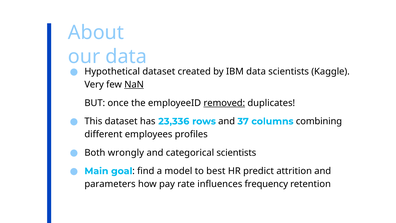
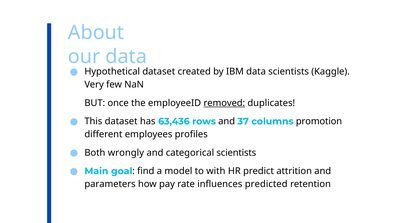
NaN underline: present -> none (134, 84)
23,336: 23,336 -> 63,436 (174, 121)
combining: combining -> promotion (319, 121)
best: best -> with (216, 171)
frequency: frequency -> predicted (266, 184)
